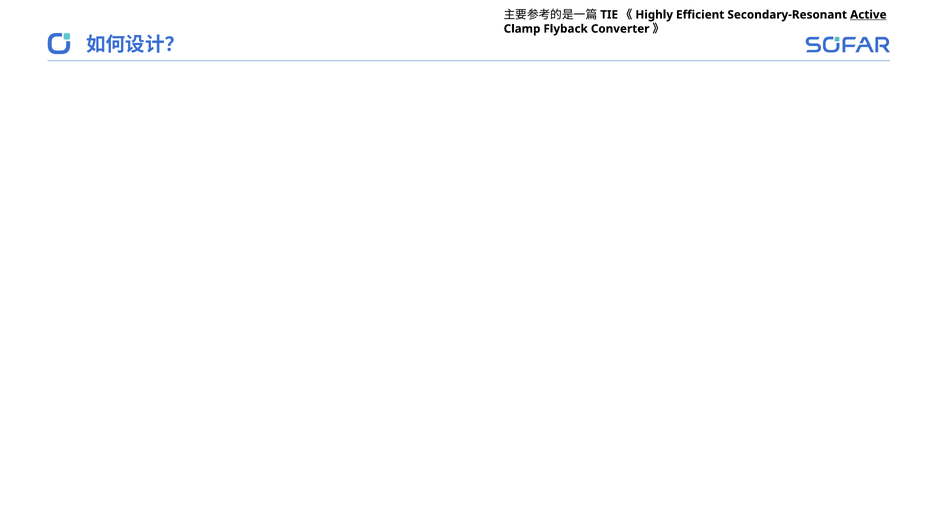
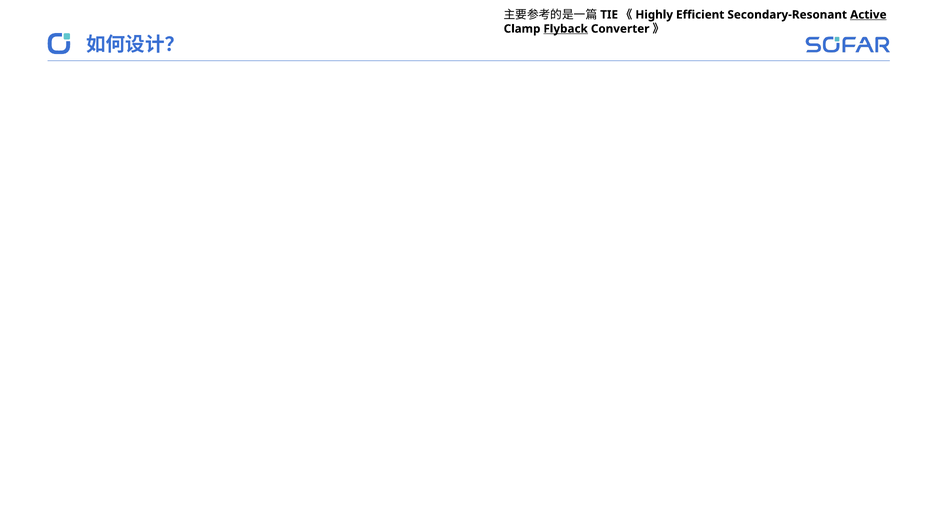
Flyback underline: none -> present (566, 29)
